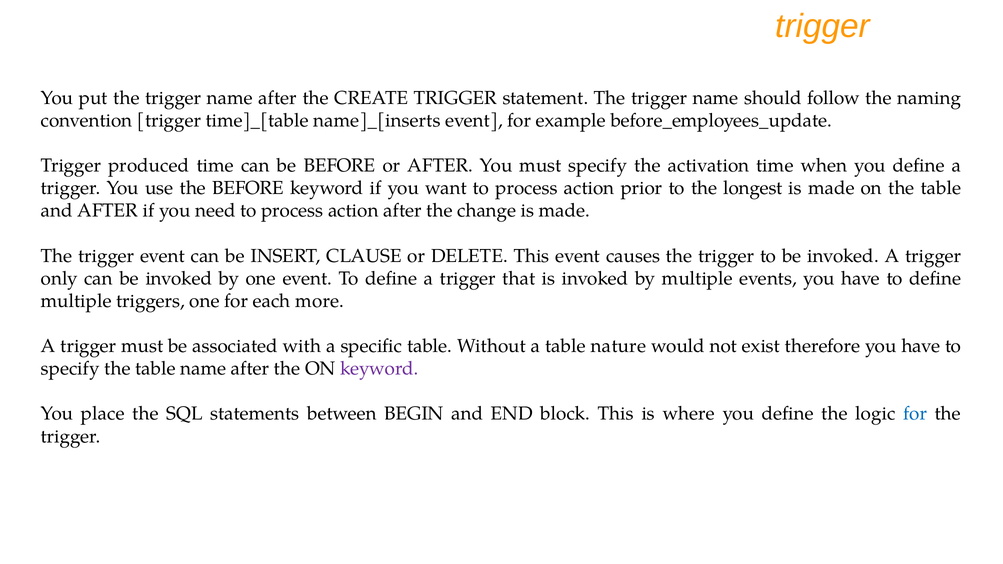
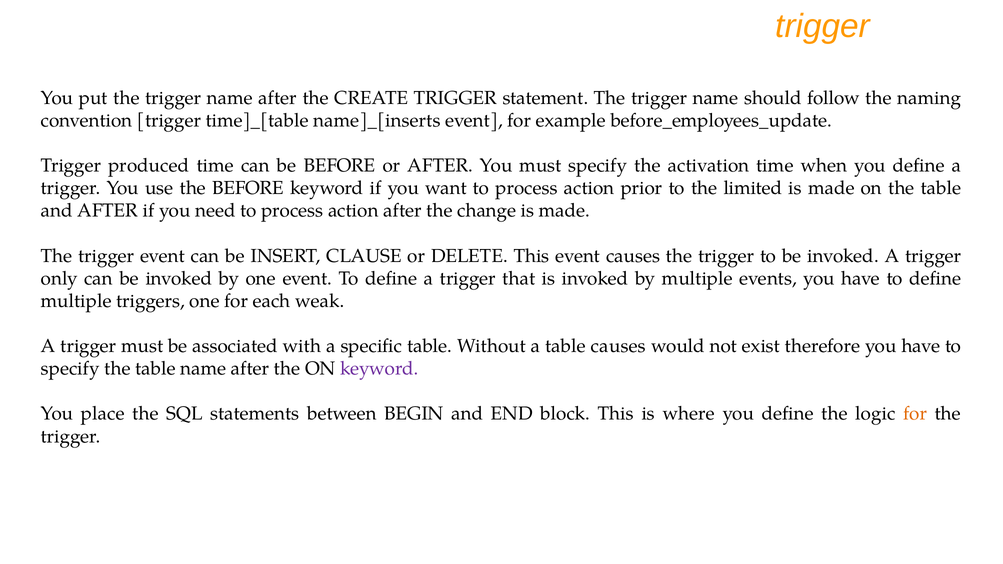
longest: longest -> limited (753, 188)
more: more -> weak (320, 301)
table nature: nature -> causes (618, 346)
for colour: blue -> orange (915, 414)
